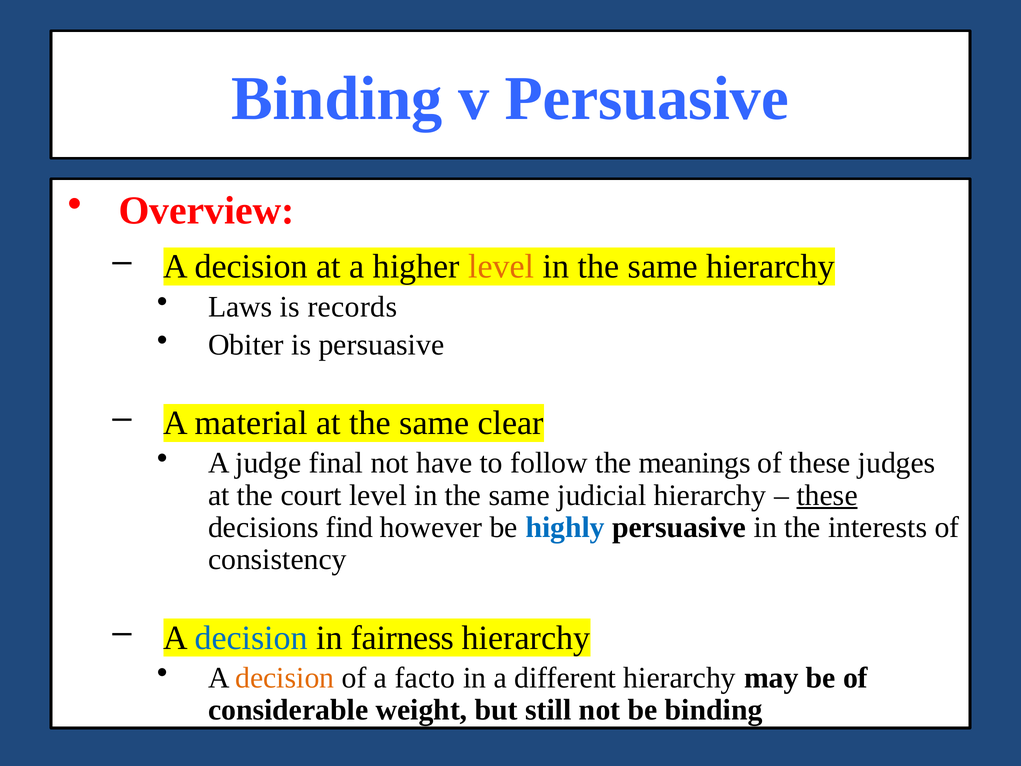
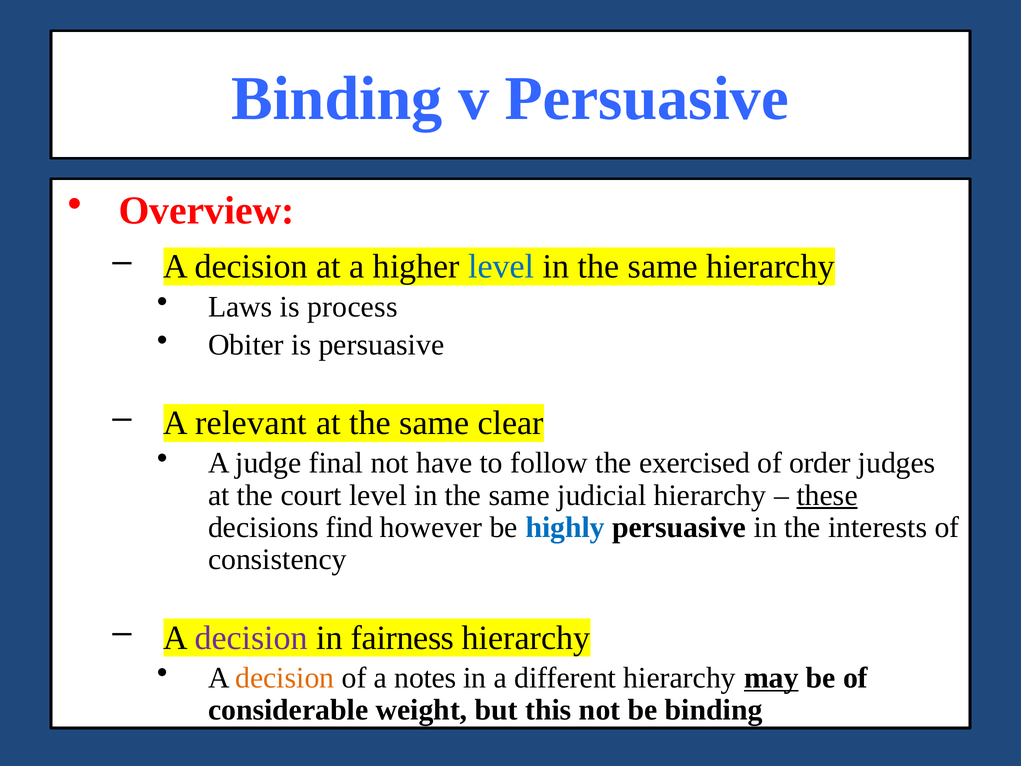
level colour: orange -> blue (501, 267)
records: records -> process (352, 307)
material: material -> relevant (251, 423)
meanings: meanings -> exercised (695, 463)
of these: these -> order (820, 463)
decision colour: blue -> purple (251, 638)
facto: facto -> notes (425, 678)
may underline: none -> present (771, 678)
still: still -> this (548, 710)
